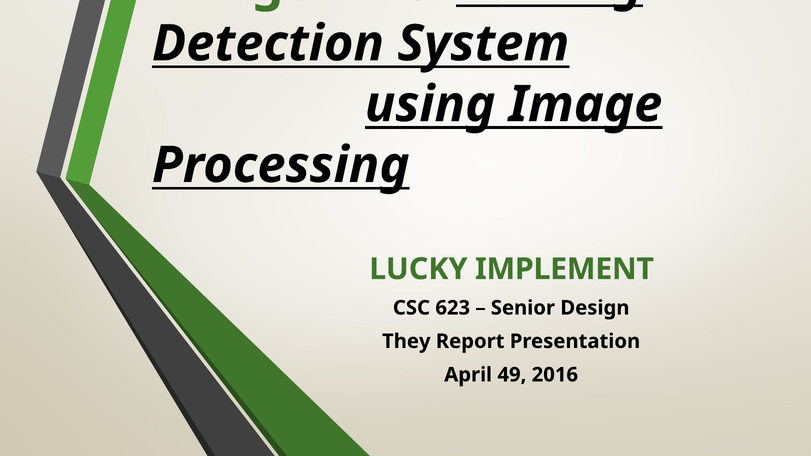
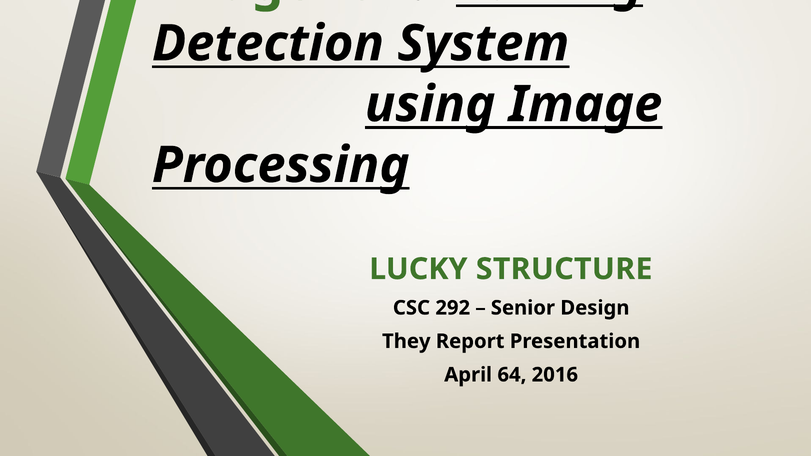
IMPLEMENT: IMPLEMENT -> STRUCTURE (564, 269)
623: 623 -> 292 (453, 308)
49: 49 -> 64 (512, 375)
